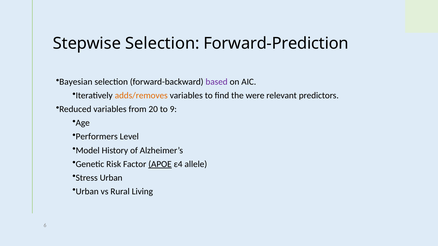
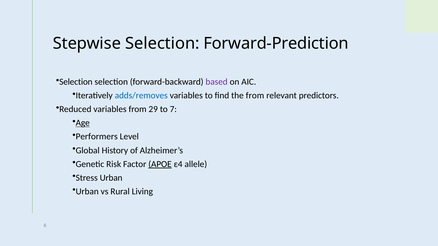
Bayesian: Bayesian -> Selection (76, 82)
adds/removes colour: orange -> blue (141, 96)
the were: were -> from (255, 96)
20: 20 -> 29 (153, 109)
9: 9 -> 7 (173, 109)
Age underline: none -> present (83, 123)
Model: Model -> Global (88, 151)
